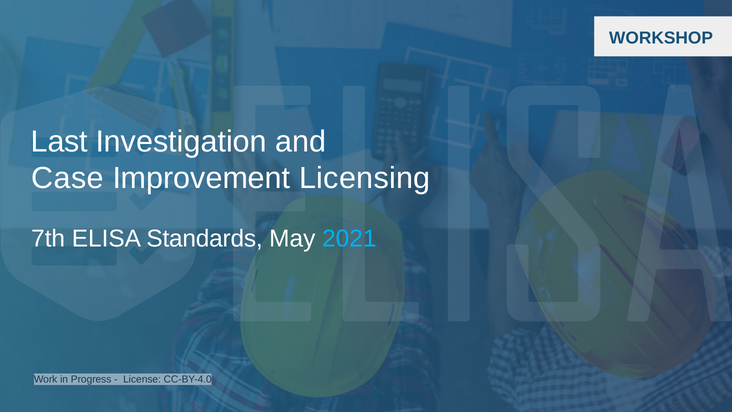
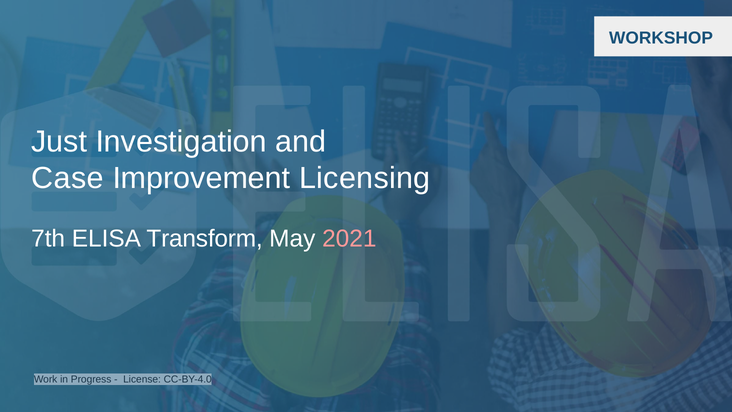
Last: Last -> Just (59, 142)
Standards: Standards -> Transform (205, 239)
2021 colour: light blue -> pink (349, 239)
